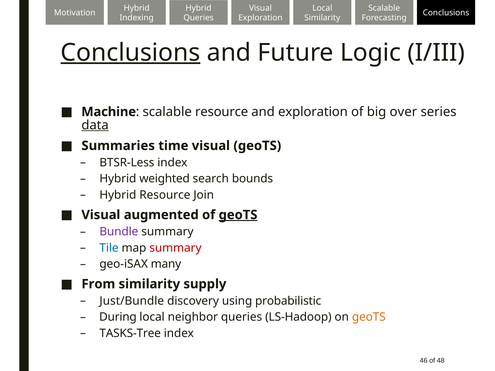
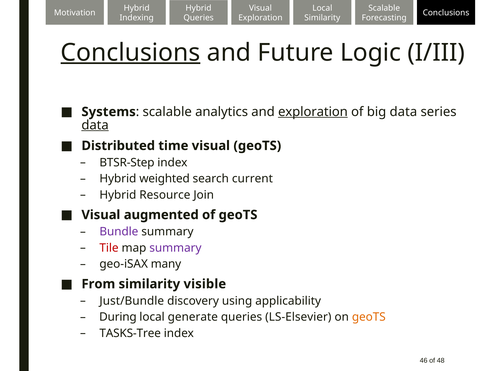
Machine: Machine -> Systems (109, 112)
scalable resource: resource -> analytics (222, 112)
exploration underline: none -> present (313, 112)
big over: over -> data (403, 112)
Summaries: Summaries -> Distributed (118, 146)
BTSR-Less: BTSR-Less -> BTSR-Step (127, 163)
bounds: bounds -> current (252, 179)
geoTS underline: present -> none (238, 215)
Tile colour: blue -> red (109, 248)
summary colour: red -> purple (175, 248)
supply: supply -> visible (205, 284)
probabilistic: probabilistic -> applicability (288, 301)
neighbor: neighbor -> generate (193, 317)
LS-Hadoop: LS-Hadoop -> LS-Elsevier (298, 317)
